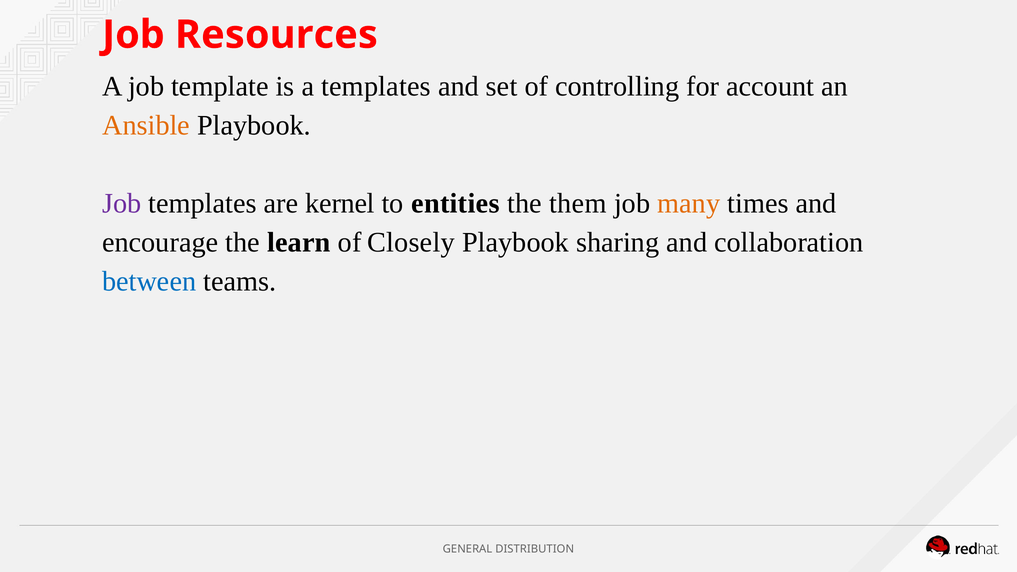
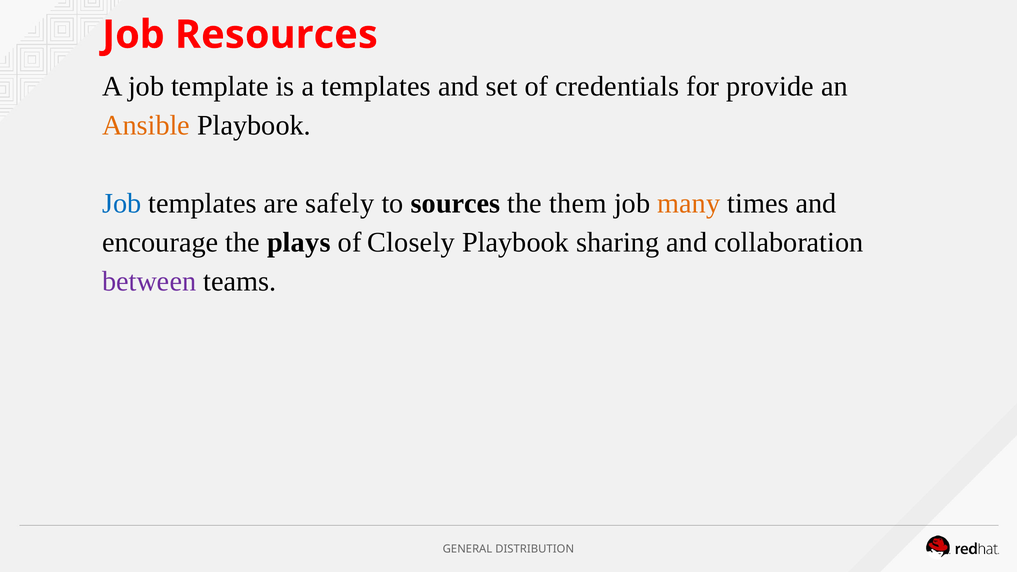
controlling: controlling -> credentials (617, 86)
account: account -> provide (770, 86)
Job colour: purple -> blue (122, 203)
kernel: kernel -> safely (340, 203)
entities: entities -> sources (456, 203)
learn: learn -> plays (299, 242)
between colour: blue -> purple (149, 281)
